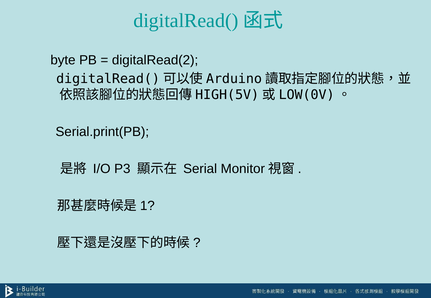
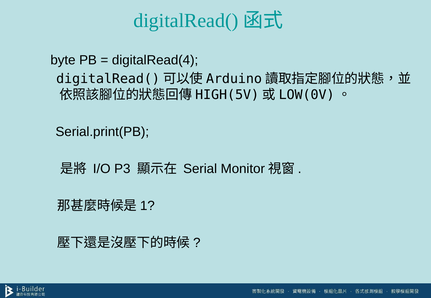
digitalRead(2: digitalRead(2 -> digitalRead(4 (155, 60)
